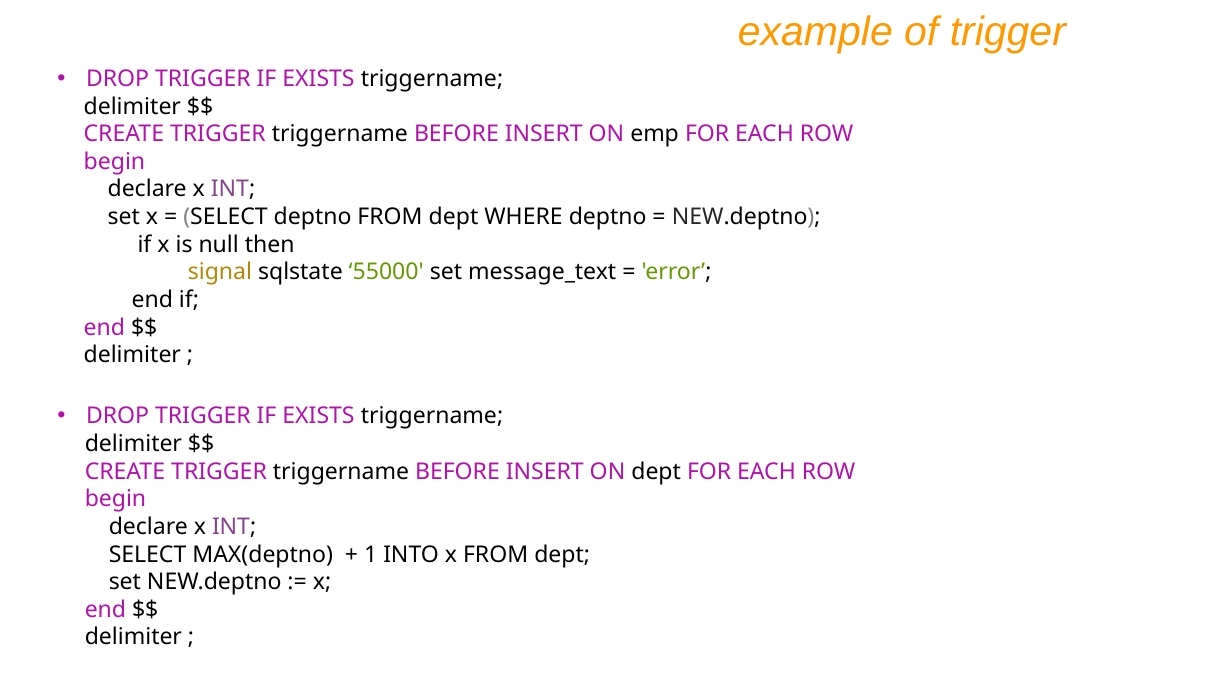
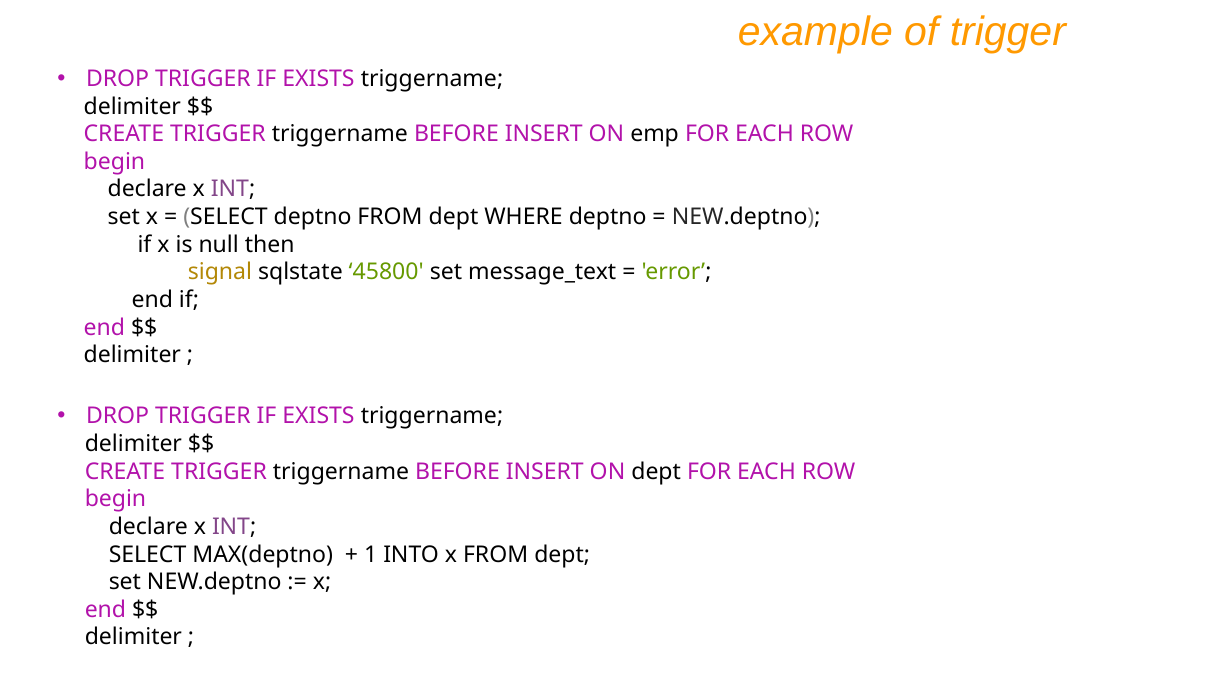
55000: 55000 -> 45800 (386, 272)
